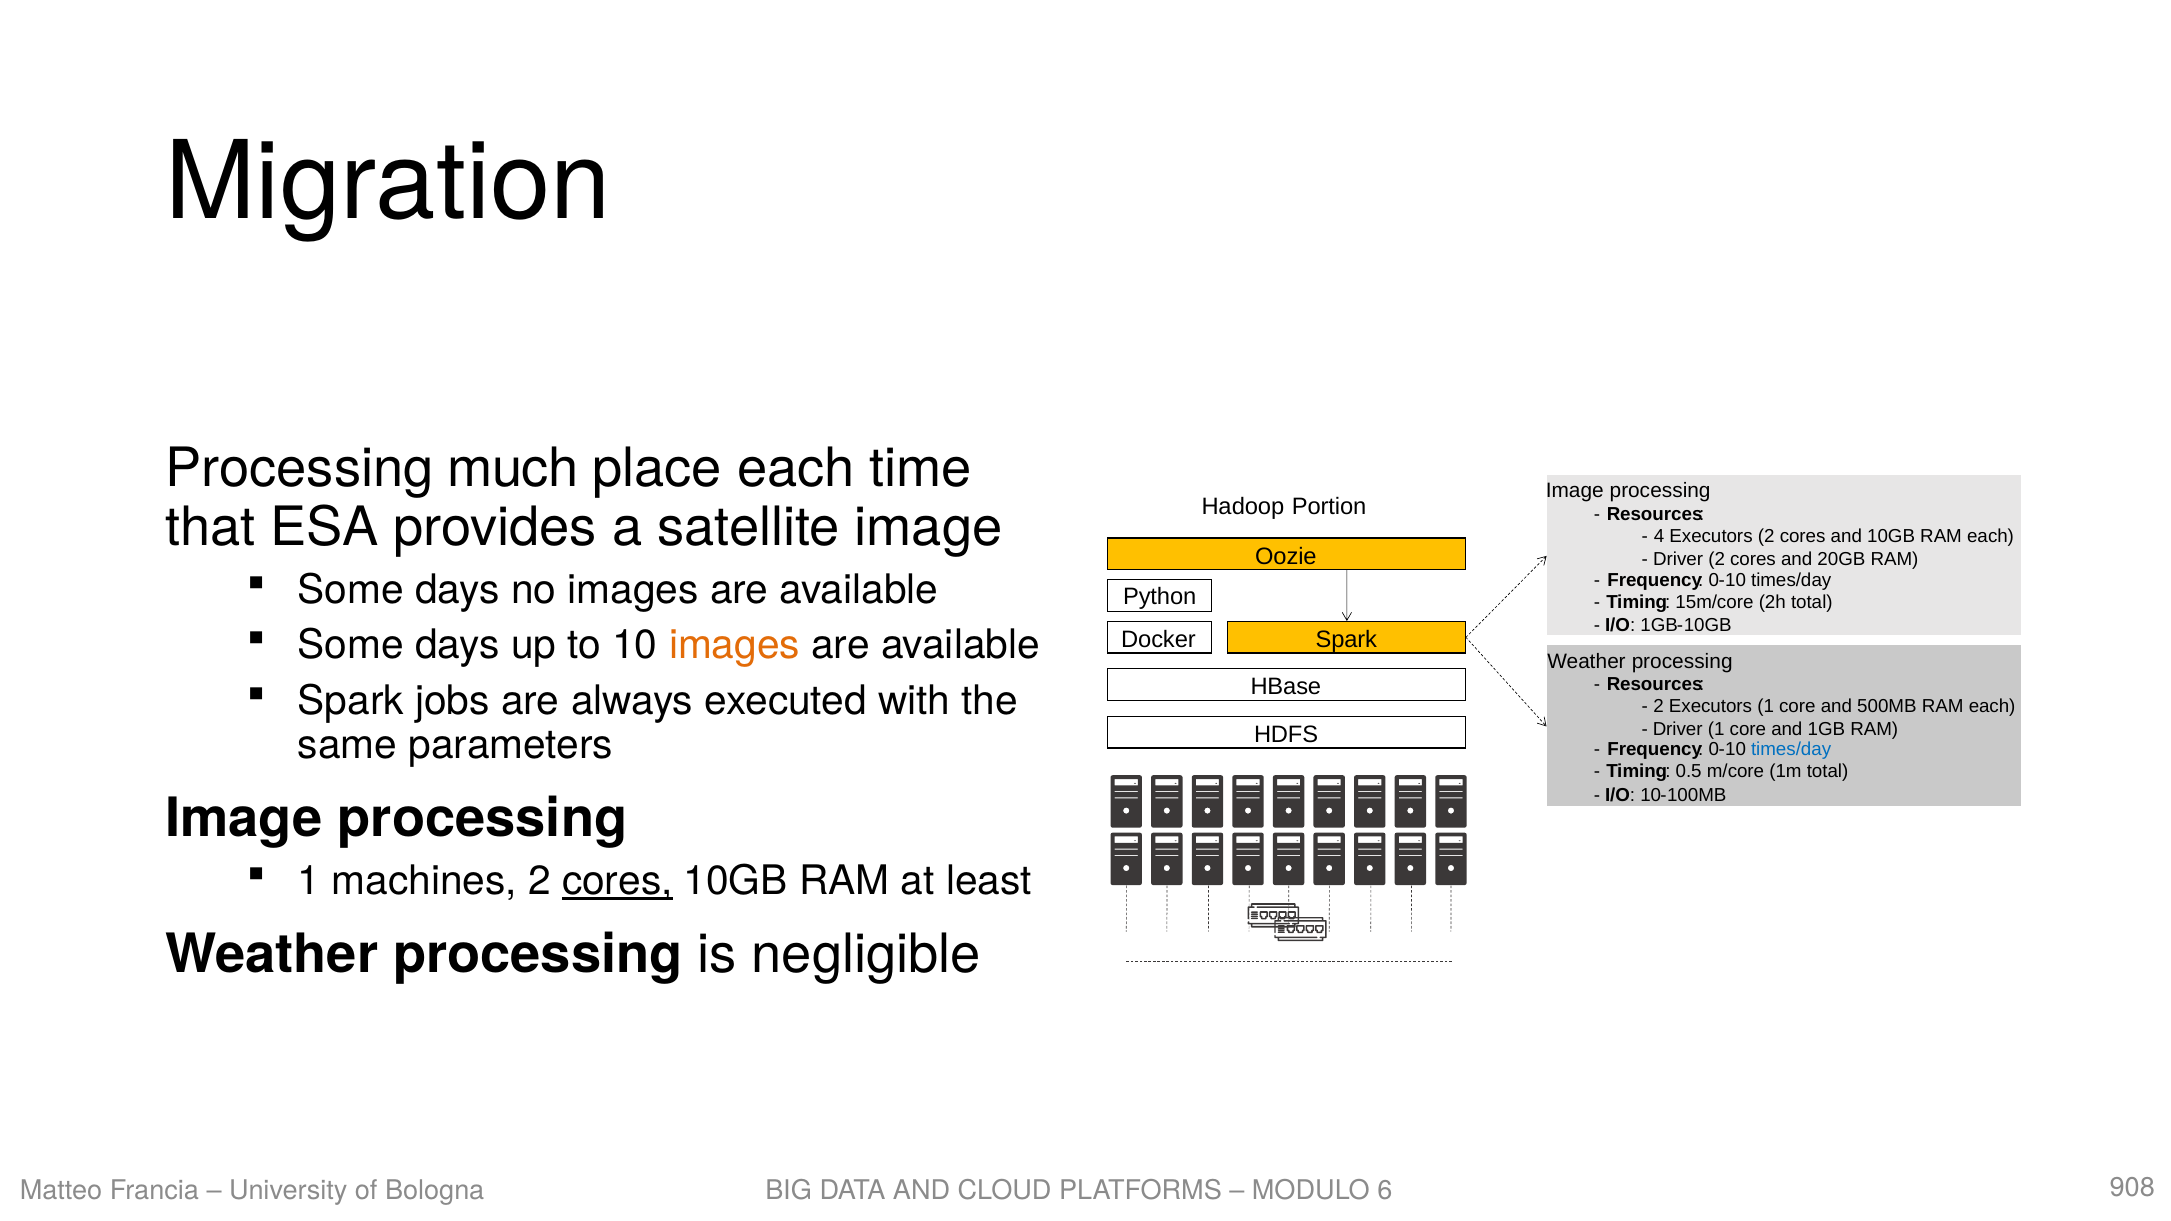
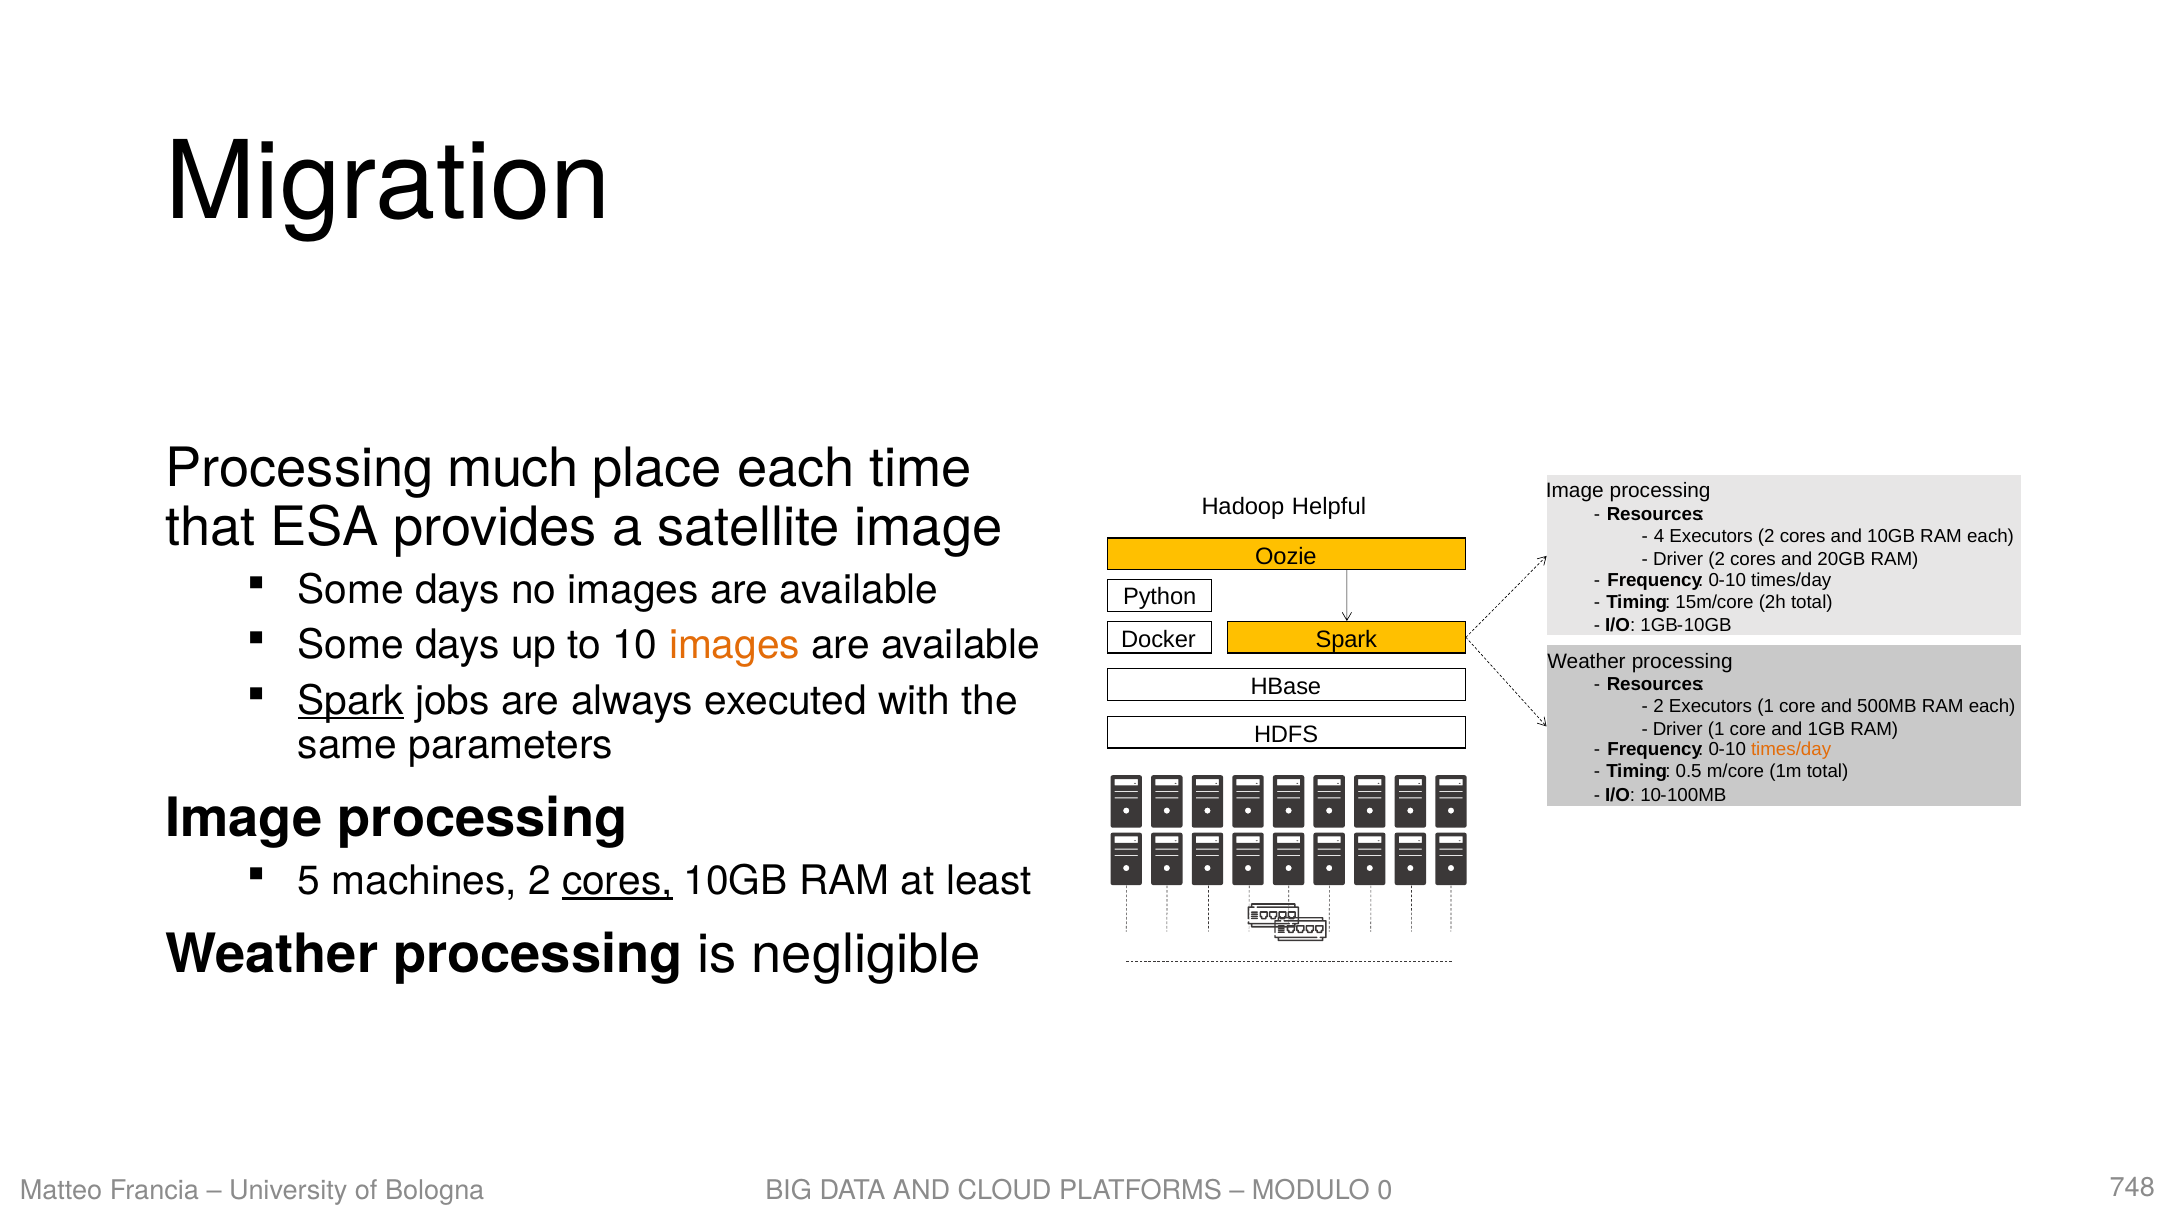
Portion: Portion -> Helpful (1329, 507)
Spark underline: none -> present (351, 701)
times/day colour: blue -> orange (1791, 750)
1: 1 -> 5 (309, 881)
6: 6 -> 0 (1385, 1190)
908: 908 -> 748 (2132, 1187)
